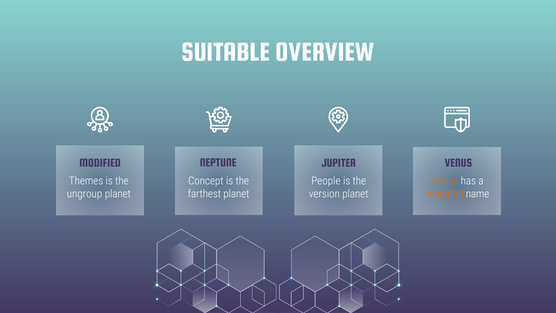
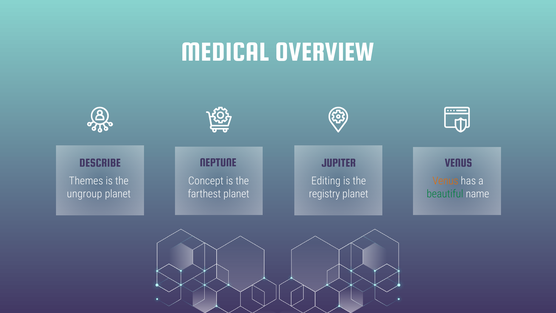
SUITABLE: SUITABLE -> MEDICAL (225, 52)
MODIFIED: MODIFIED -> DESCRIBE (100, 163)
People: People -> Editing (326, 181)
version: version -> registry (324, 194)
beautiful colour: orange -> green (445, 194)
